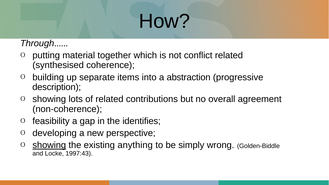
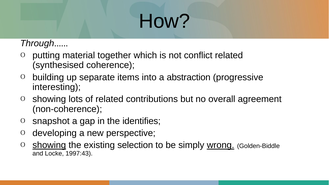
description: description -> interesting (57, 87)
feasibility: feasibility -> snapshot (51, 121)
anything: anything -> selection (135, 145)
wrong underline: none -> present (221, 145)
